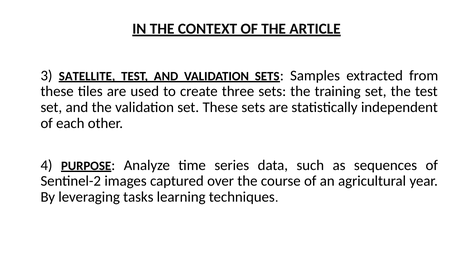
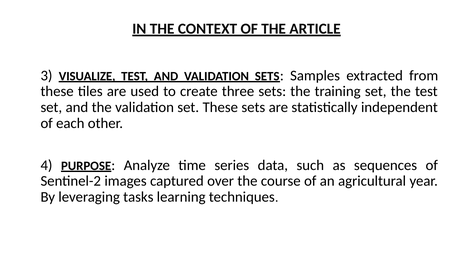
SATELLITE: SATELLITE -> VISUALIZE (87, 76)
